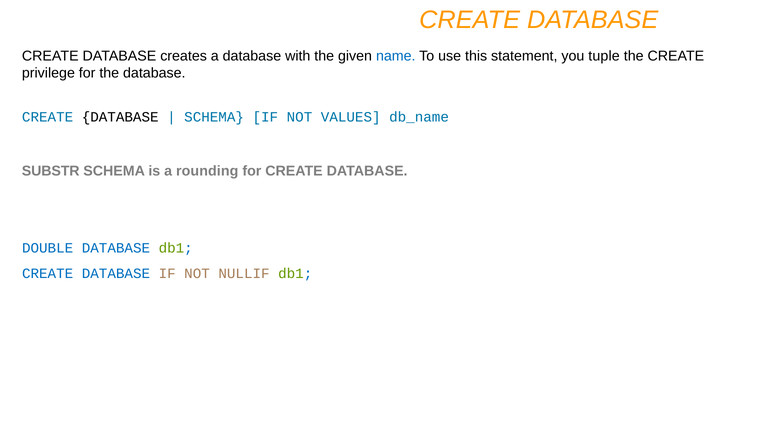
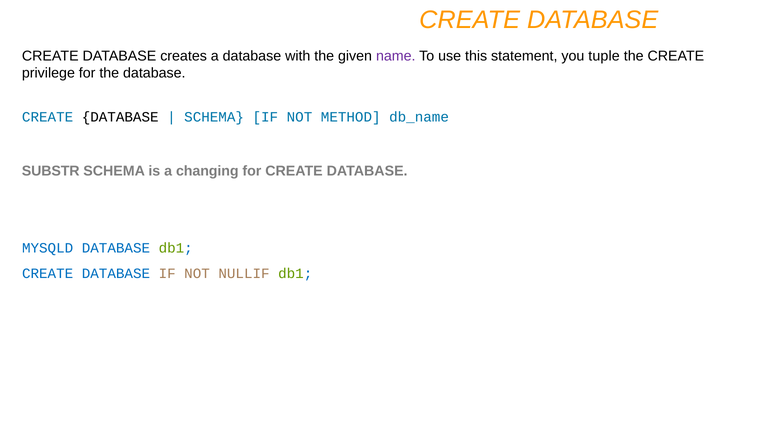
name colour: blue -> purple (396, 56)
VALUES: VALUES -> METHOD (351, 117)
rounding: rounding -> changing (207, 171)
DOUBLE: DOUBLE -> MYSQLD (48, 248)
